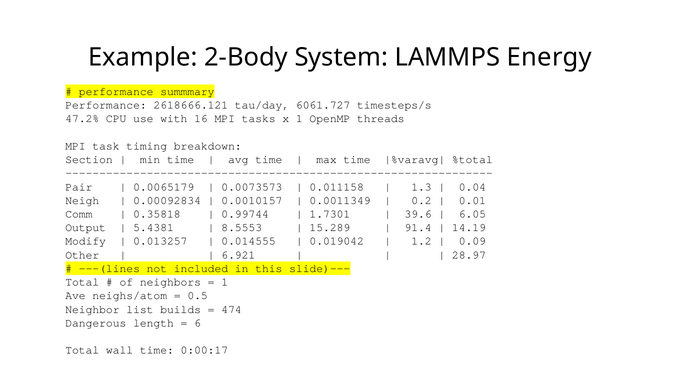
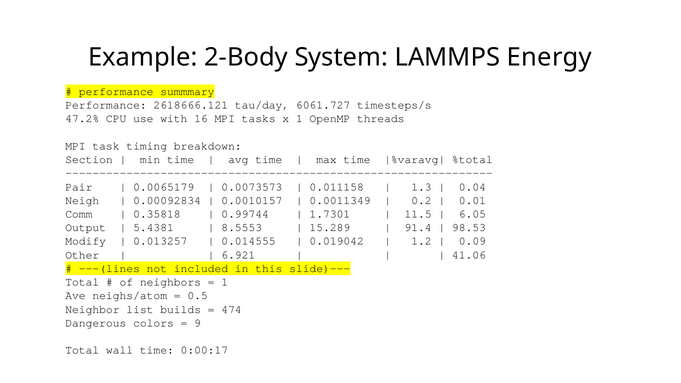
39.6: 39.6 -> 11.5 (418, 214)
14.19: 14.19 -> 98.53 (469, 228)
28.97: 28.97 -> 41.06 (469, 255)
length: length -> colors (154, 323)
6: 6 -> 9 (198, 323)
